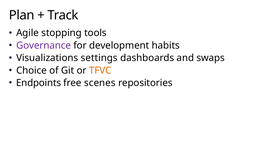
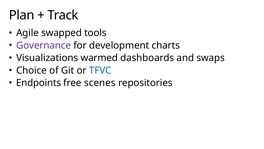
stopping: stopping -> swapped (62, 33)
habits: habits -> charts (166, 45)
settings: settings -> warmed (99, 58)
TFVC colour: orange -> blue (100, 70)
